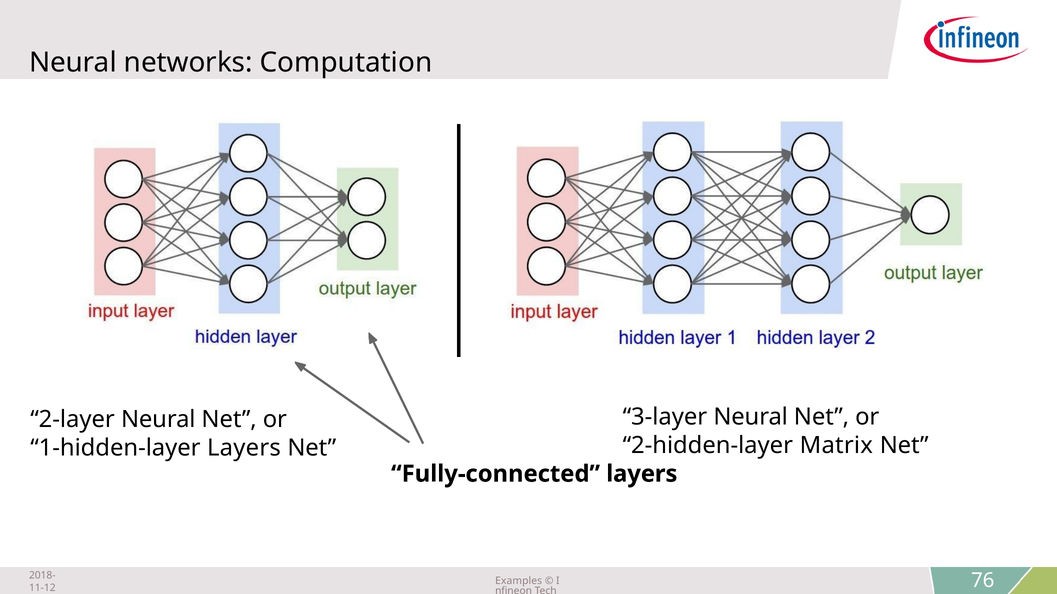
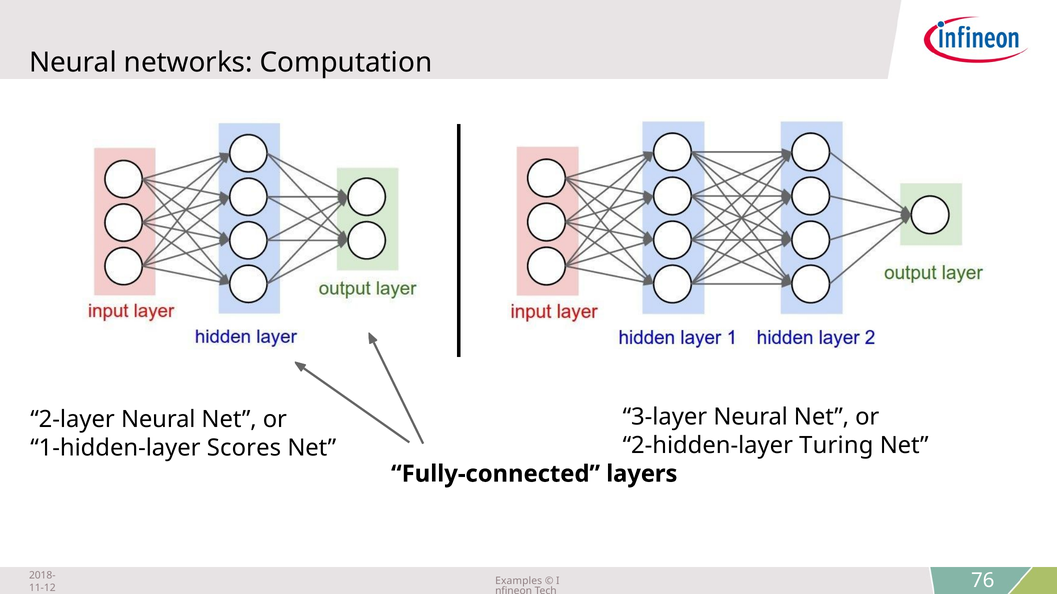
Matrix: Matrix -> Turing (836, 446)
1-hidden-layer Layers: Layers -> Scores (244, 448)
